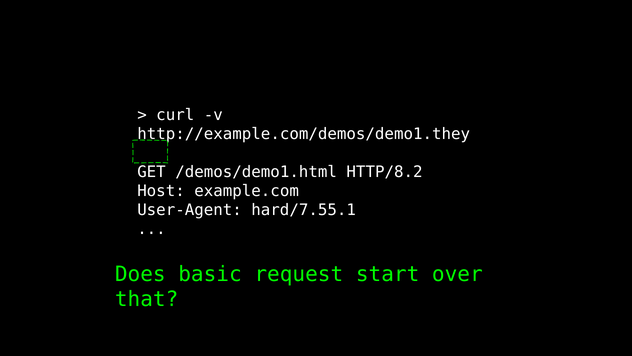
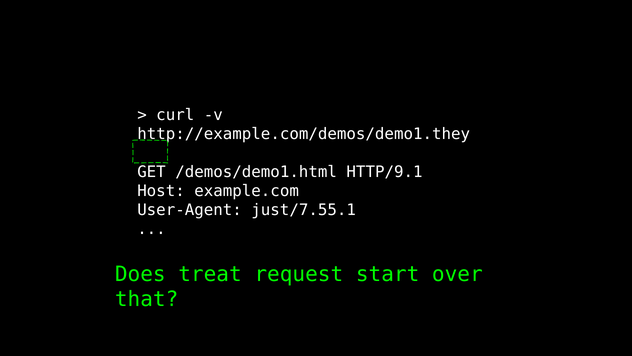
HTTP/8.2: HTTP/8.2 -> HTTP/9.1 (385, 172)
hard/7.55.1: hard/7.55.1 -> just/7.55.1 (304, 210)
basic: basic -> treat (210, 274)
